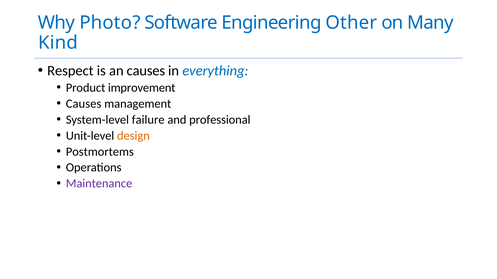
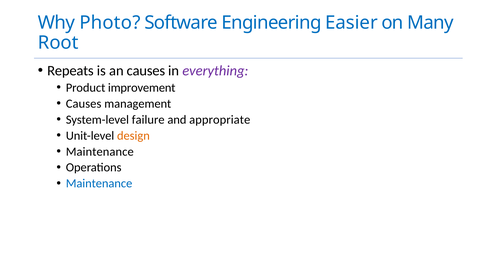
Other: Other -> Easier (351, 23)
Kind: Kind -> Root (58, 43)
Respect: Respect -> Repeats (70, 71)
everything colour: blue -> purple (215, 71)
professional: professional -> appropriate (220, 120)
Postmortems: Postmortems -> Maintenance (100, 152)
Maintenance colour: purple -> blue (99, 184)
